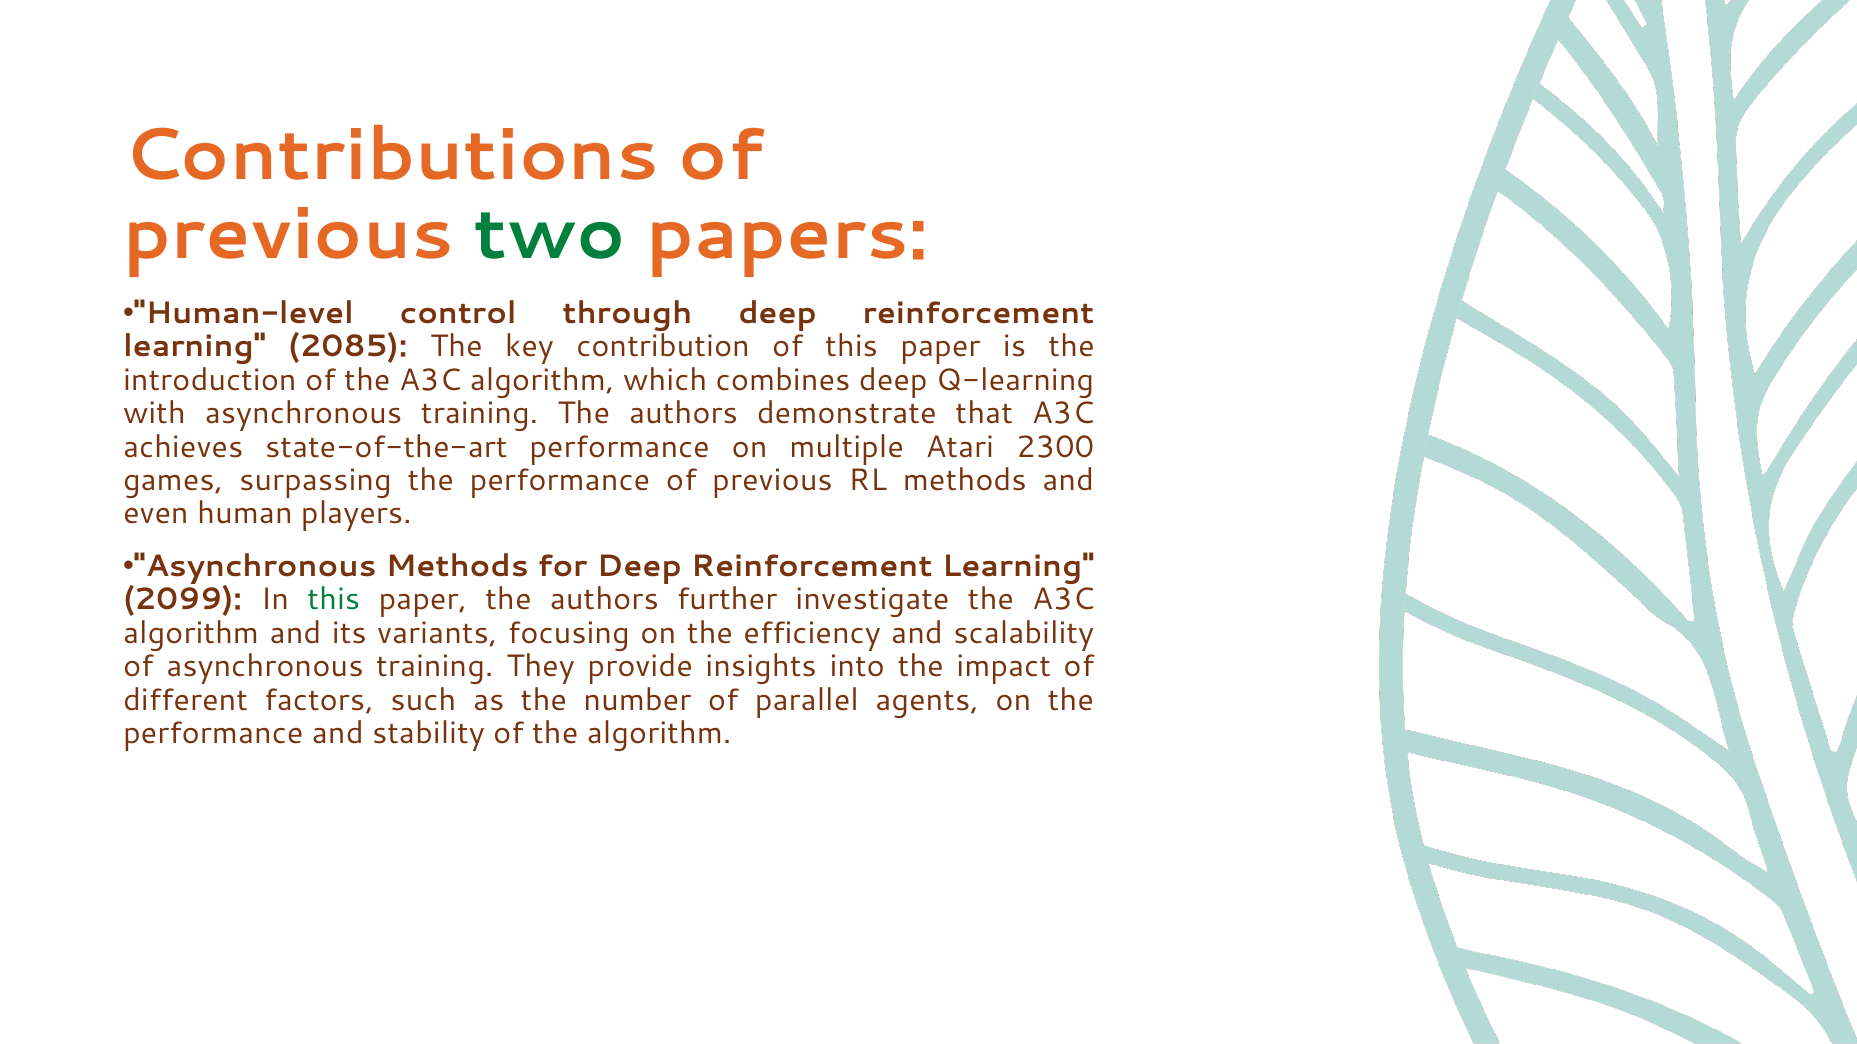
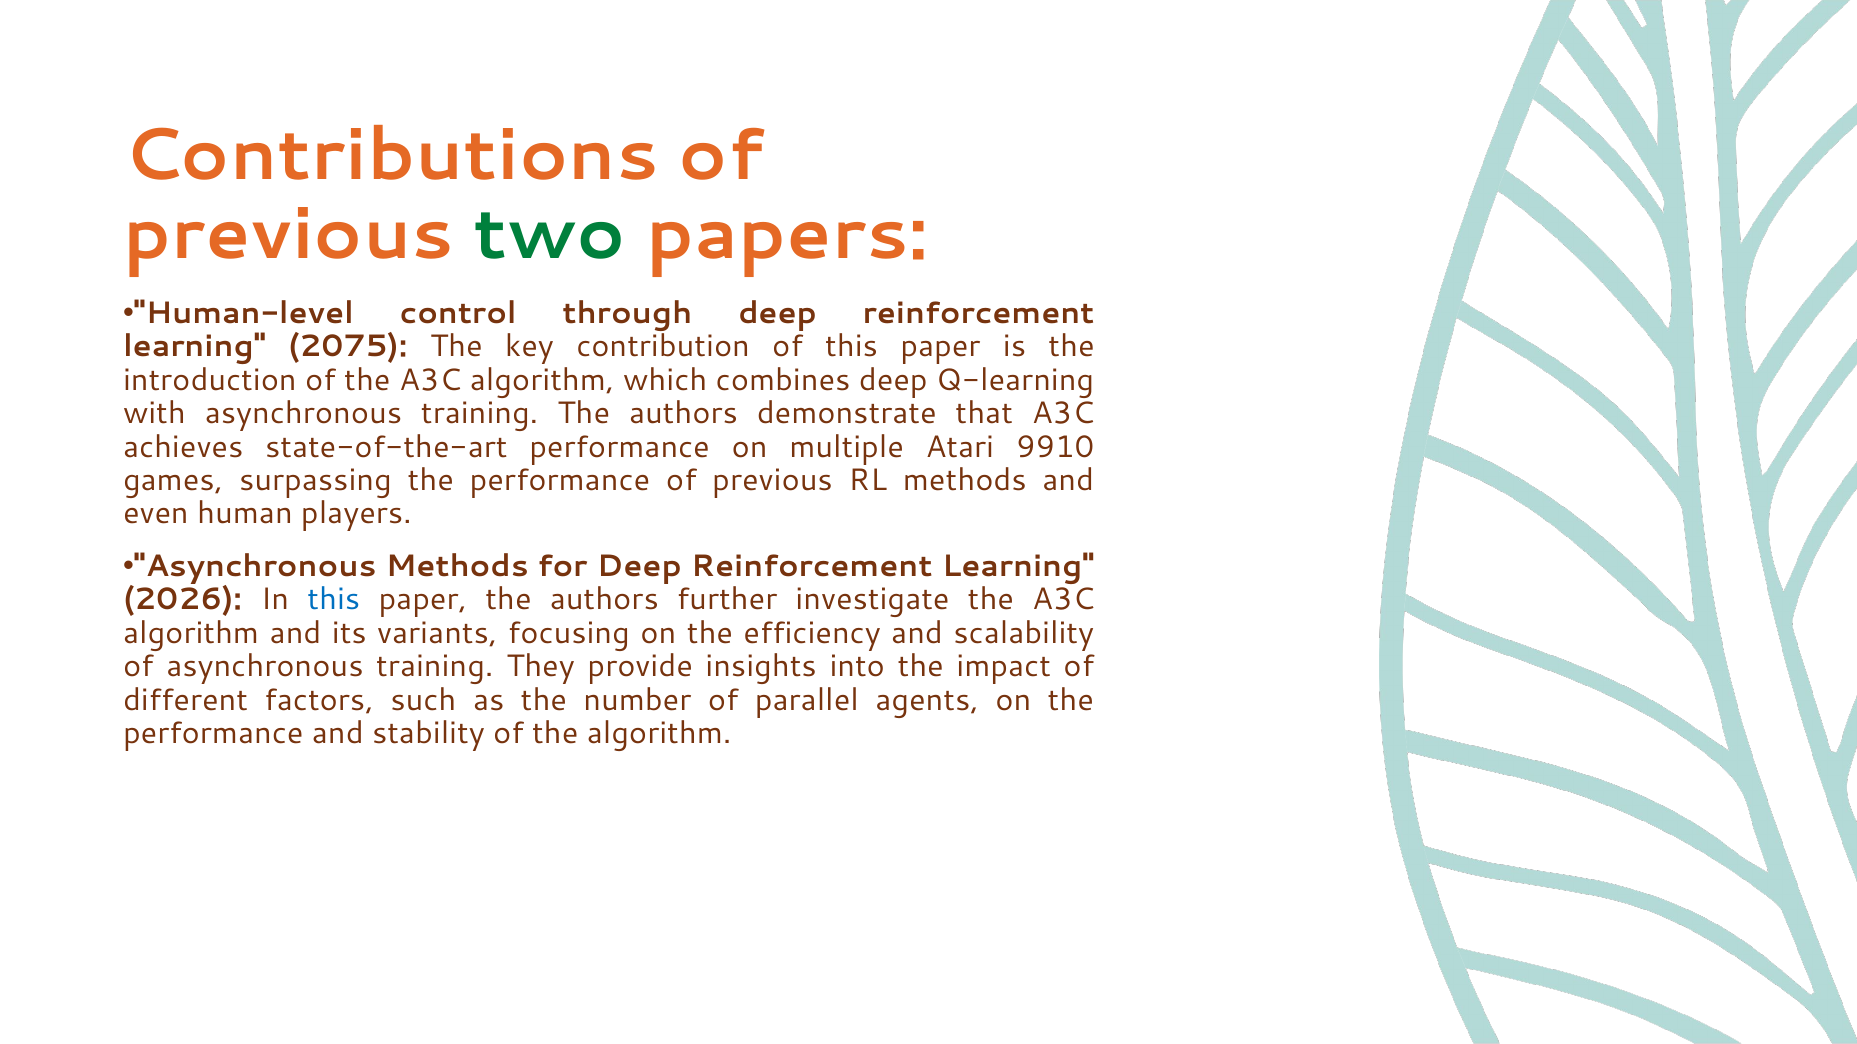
2085: 2085 -> 2075 (348, 347)
2300: 2300 -> 9910 (1055, 447)
2099: 2099 -> 2026 (183, 600)
this colour: green -> blue (334, 600)
